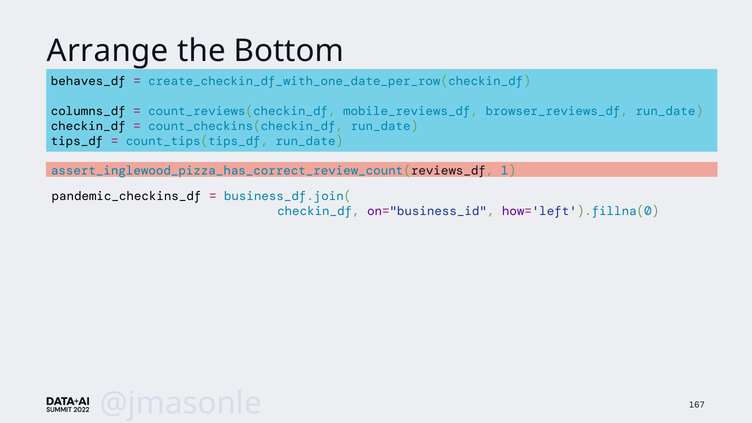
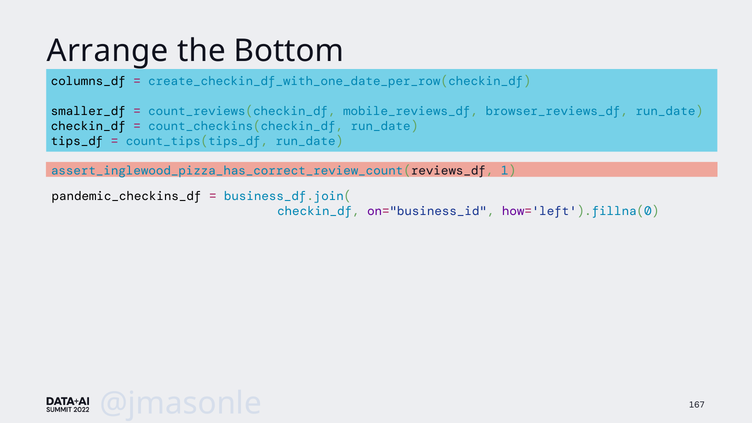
behaves_df: behaves_df -> columns_df (88, 81)
columns_df: columns_df -> smaller_df (88, 111)
